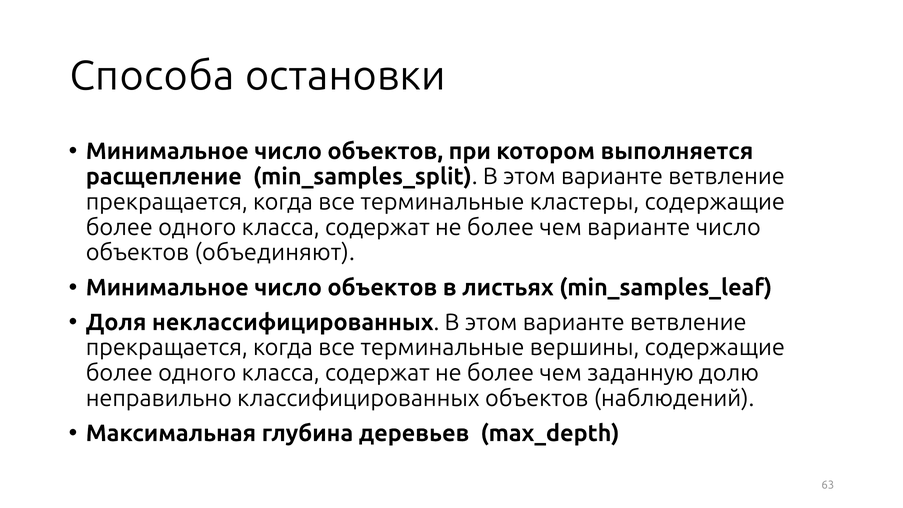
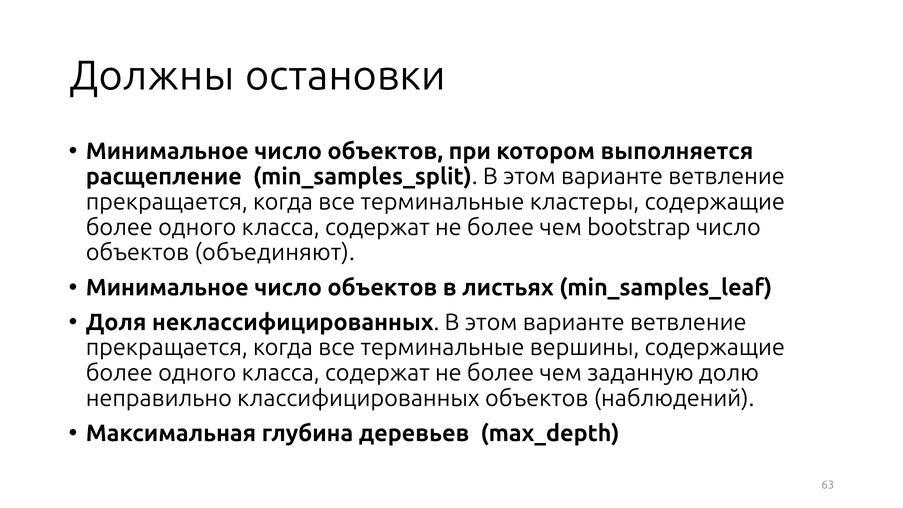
Способа: Способа -> Должны (152, 76)
чем варианте: варианте -> bootstrap (639, 227)
